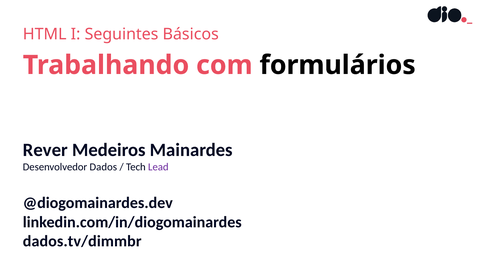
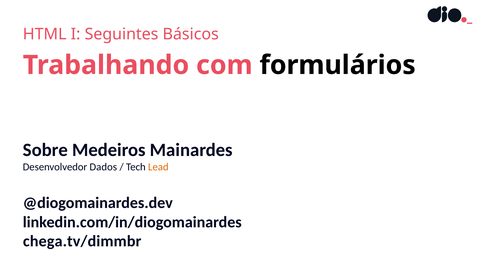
Rever: Rever -> Sobre (45, 150)
Lead colour: purple -> orange (158, 167)
dados.tv/dimmbr: dados.tv/dimmbr -> chega.tv/dimmbr (82, 241)
